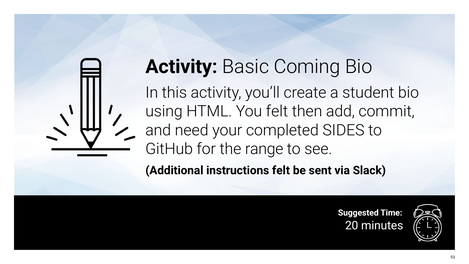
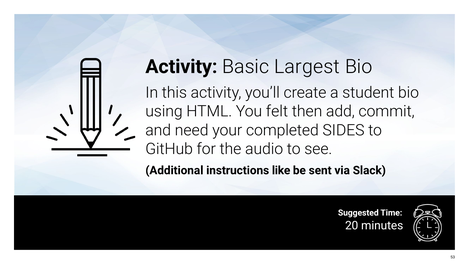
Coming: Coming -> Largest (307, 67)
range: range -> audio (264, 149)
instructions felt: felt -> like (281, 170)
